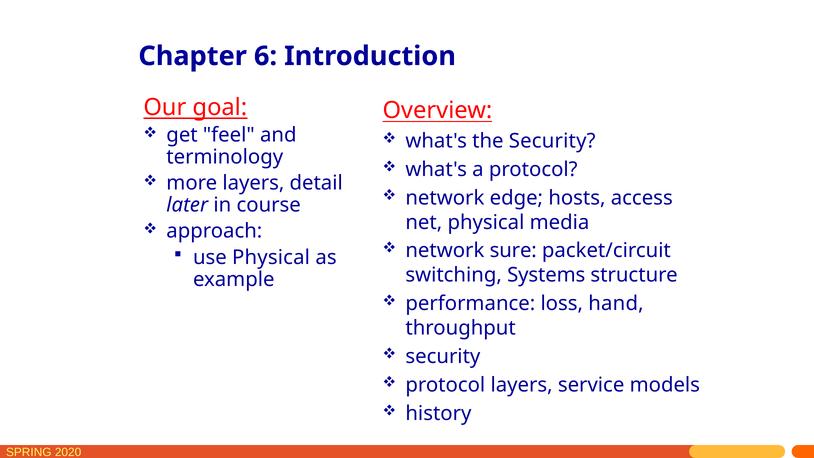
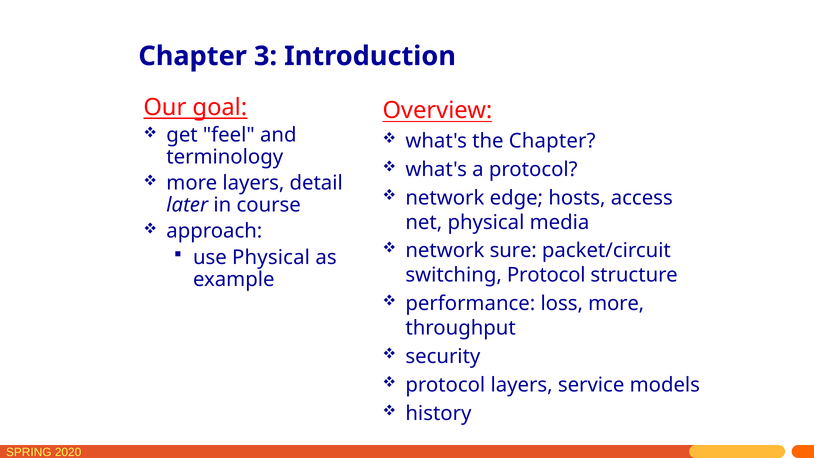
6: 6 -> 3 (266, 56)
the Security: Security -> Chapter (552, 141)
switching Systems: Systems -> Protocol (546, 275)
loss hand: hand -> more (616, 304)
